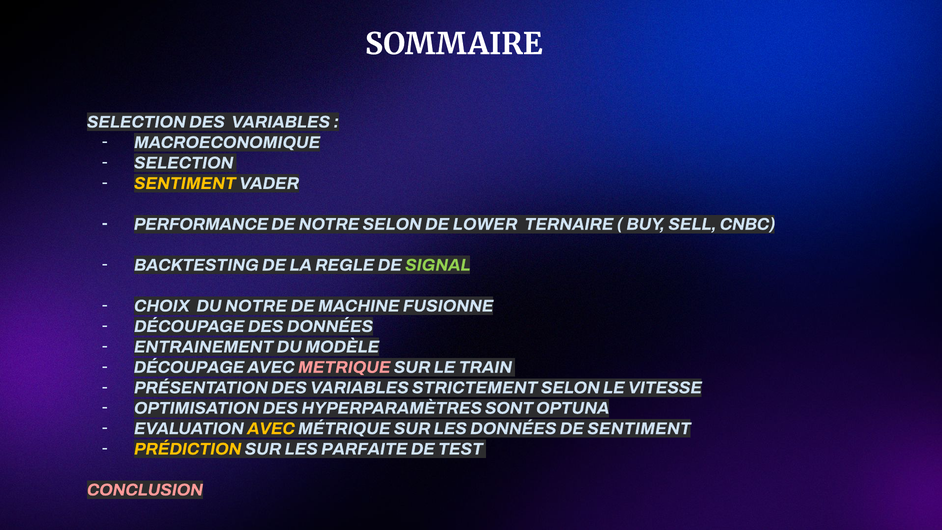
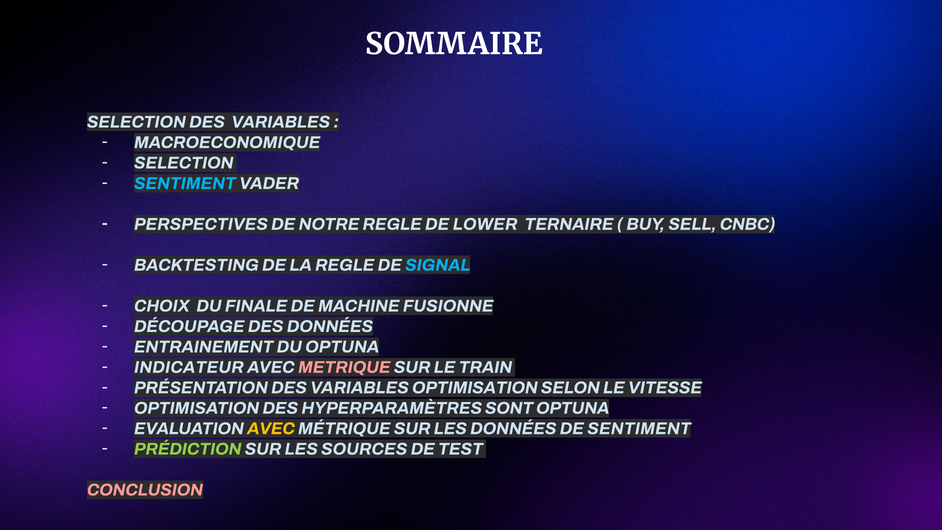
SENTIMENT colour: yellow -> light blue (185, 183)
PERFORMANCE: PERFORMANCE -> PERSPECTIVES (201, 224)
NOTRE SELON: SELON -> REGLE (392, 224)
SIGNAL colour: light green -> light blue (438, 265)
DU NOTRE: NOTRE -> FINALE (256, 306)
DU MODÈLE: MODÈLE -> OPTUNA (342, 347)
DÉCOUPAGE: DÉCOUPAGE -> INDICATEUR (189, 367)
VARIABLES STRICTEMENT: STRICTEMENT -> OPTIMISATION (475, 388)
PRÉDICTION colour: yellow -> light green (188, 449)
PARFAITE: PARFAITE -> SOURCES (364, 449)
